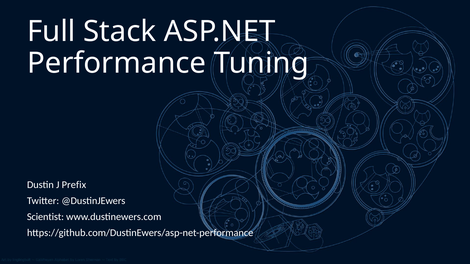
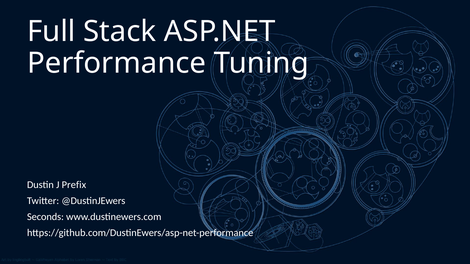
Scientist: Scientist -> Seconds (45, 217)
